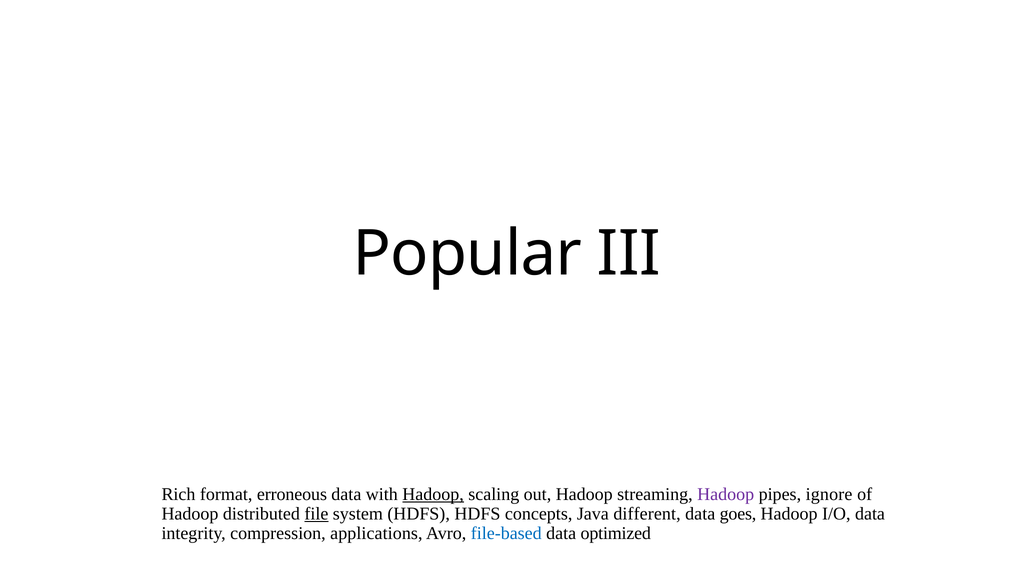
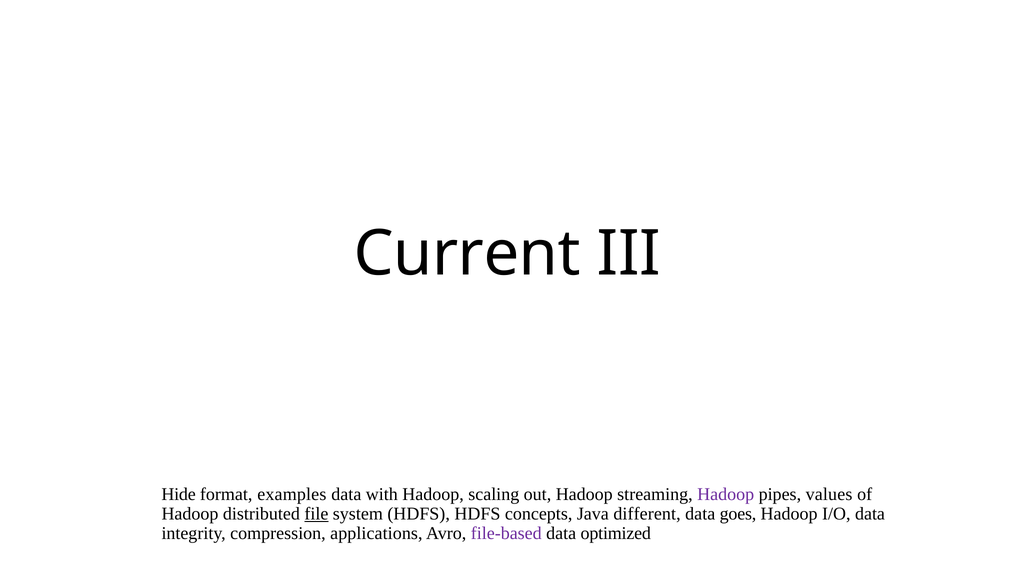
Popular: Popular -> Current (467, 254)
Rich: Rich -> Hide (179, 494)
erroneous: erroneous -> examples (292, 494)
Hadoop underline: present -> none (433, 494)
ignore: ignore -> values (829, 494)
file-based colour: blue -> purple (506, 533)
